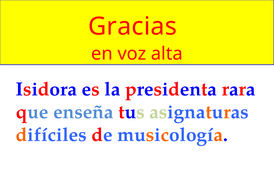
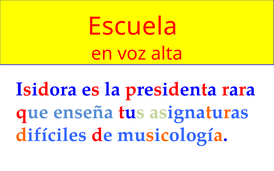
Gracias: Gracias -> Escuela (132, 27)
